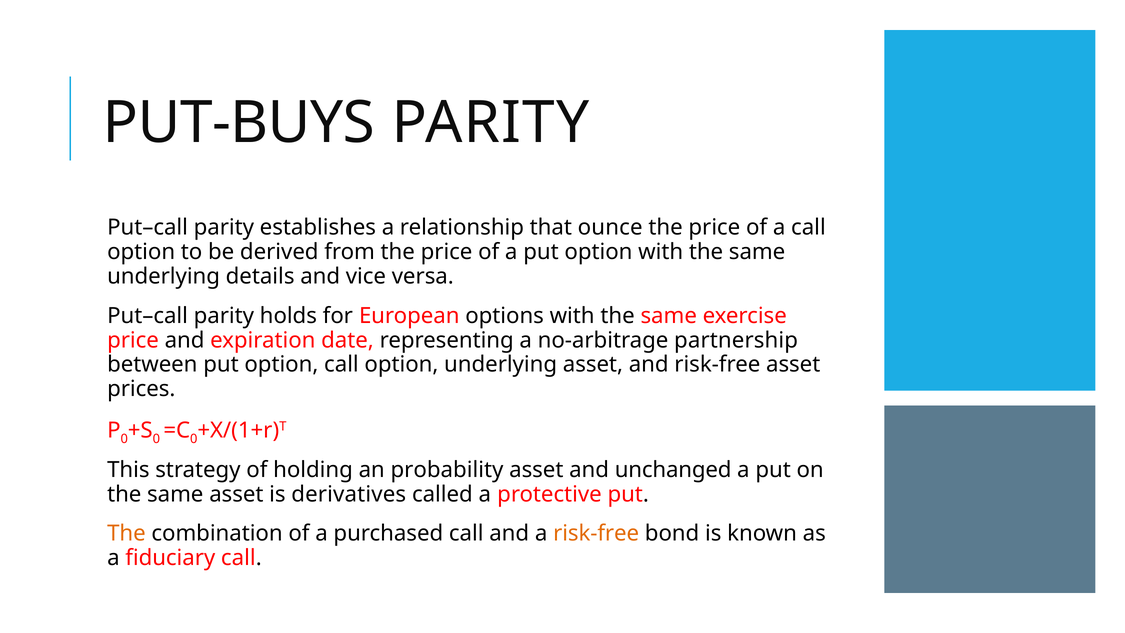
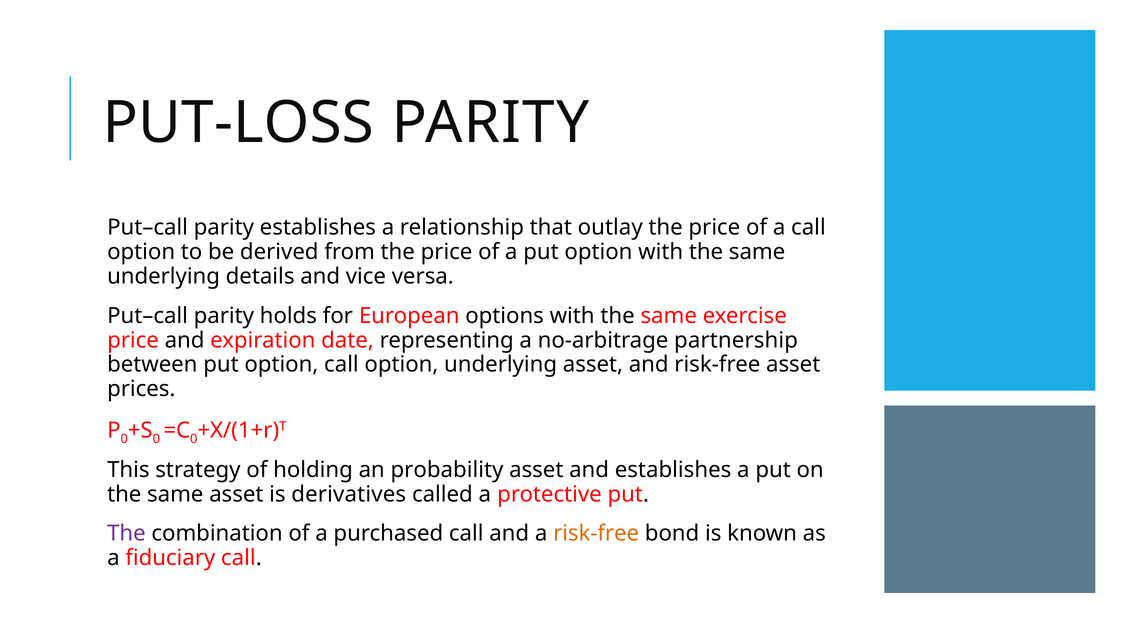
PUT-BUYS: PUT-BUYS -> PUT-LOSS (239, 123)
ounce: ounce -> outlay (610, 227)
and unchanged: unchanged -> establishes (673, 470)
The colour: orange -> purple (126, 533)
